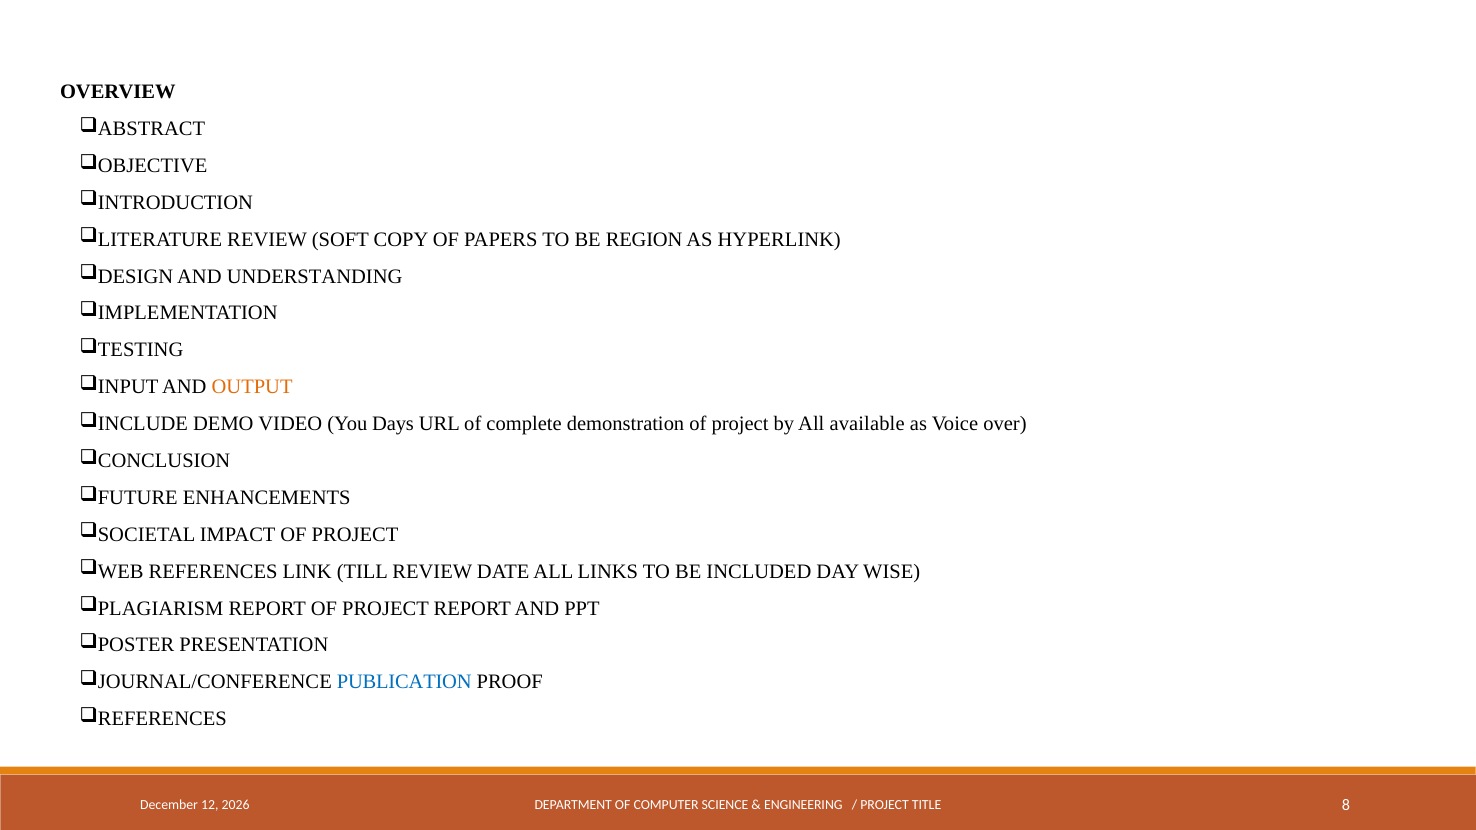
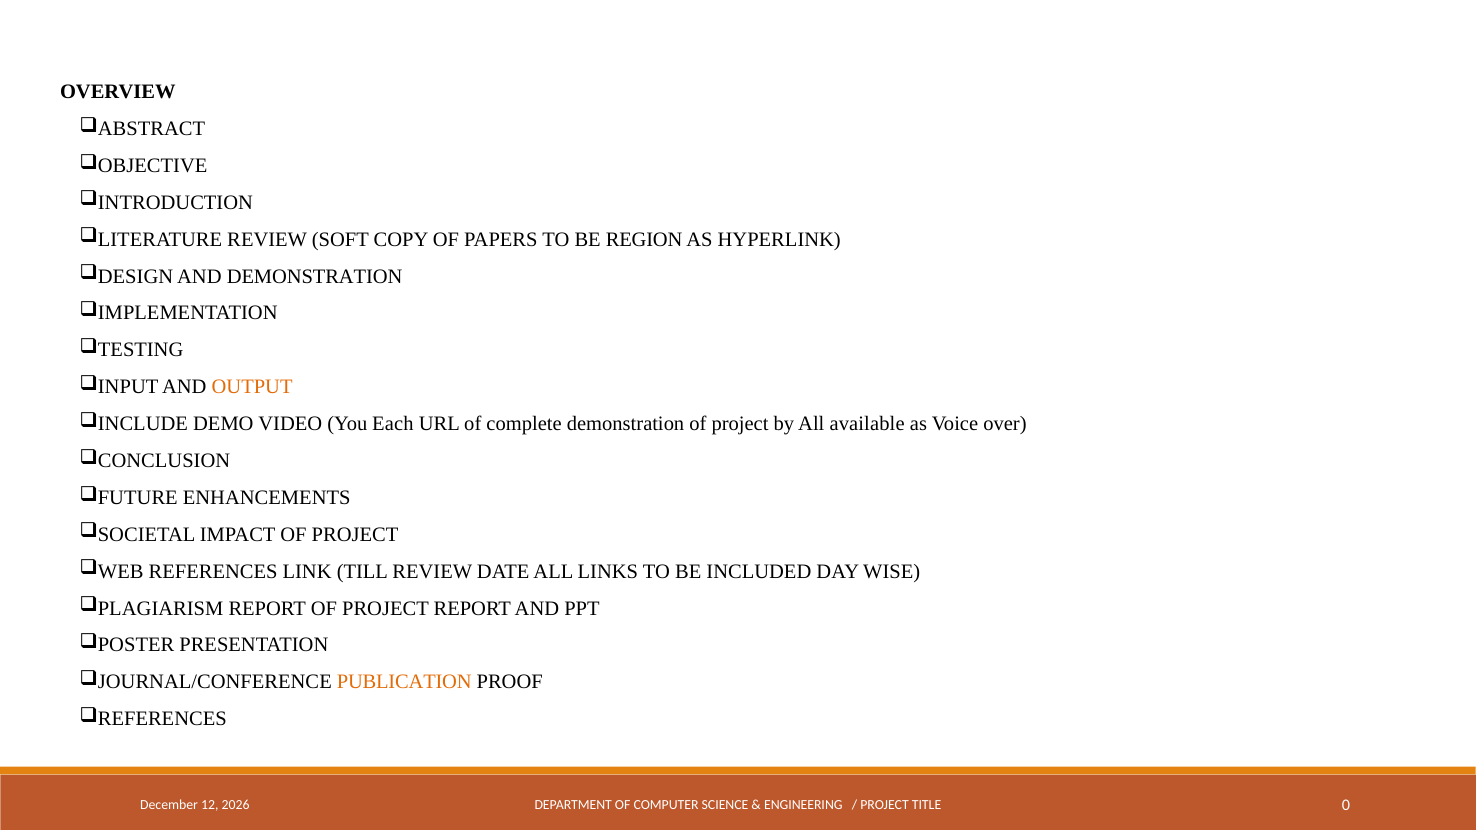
AND UNDERSTANDING: UNDERSTANDING -> DEMONSTRATION (315, 276)
Days: Days -> Each (393, 424)
PUBLICATION colour: blue -> orange (404, 682)
8: 8 -> 0 (1346, 805)
